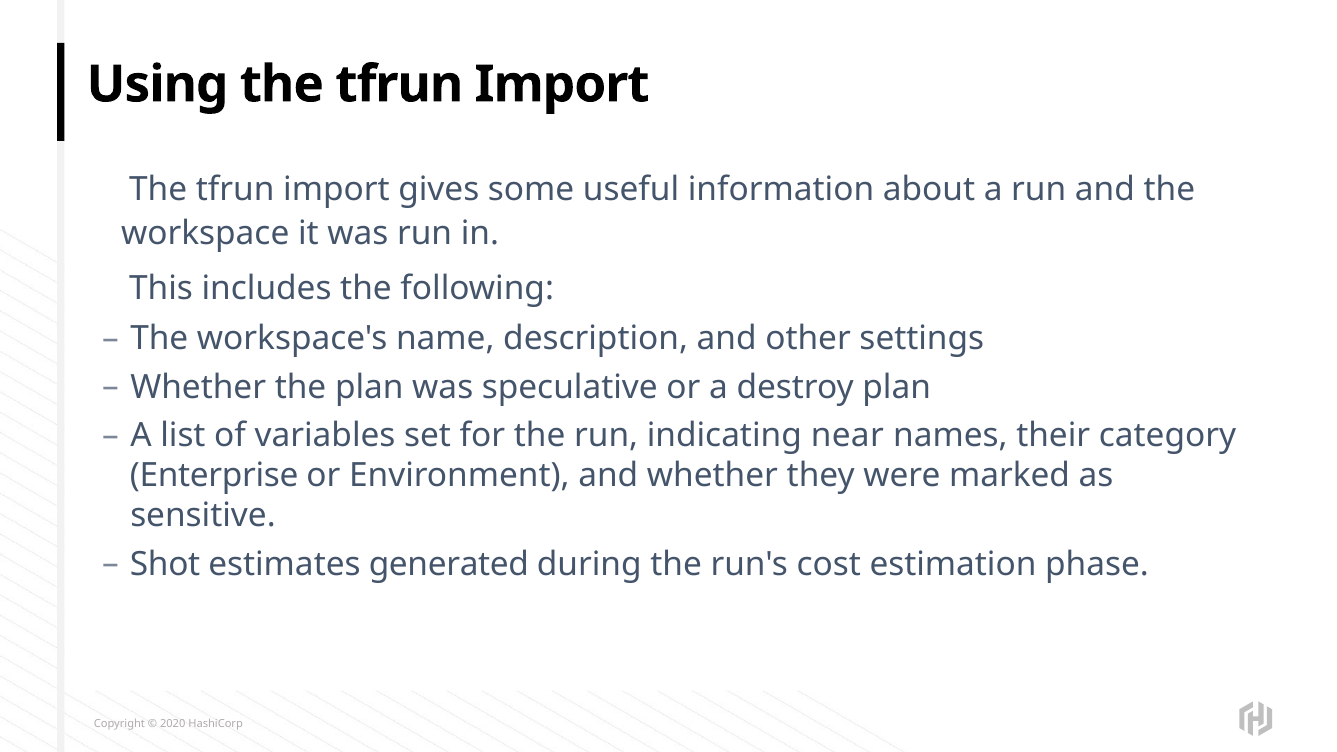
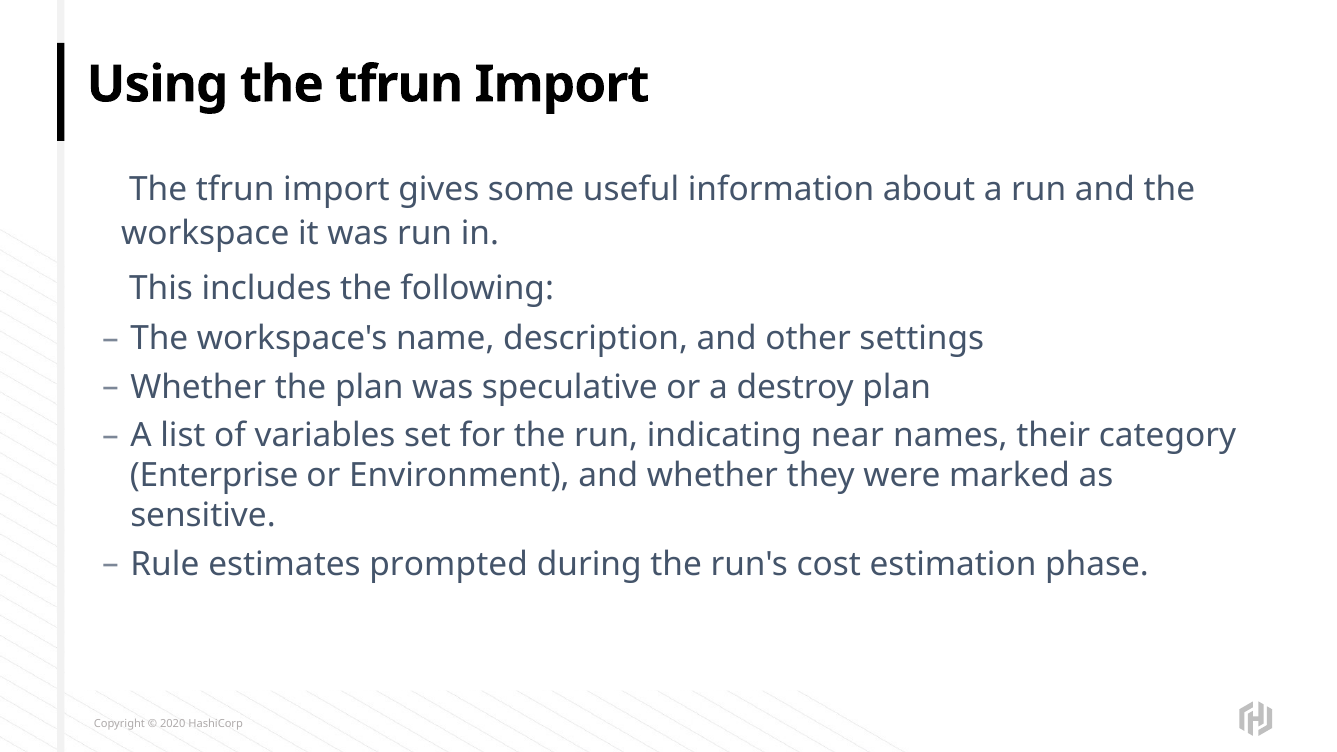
Shot: Shot -> Rule (165, 564)
generated: generated -> prompted (449, 564)
